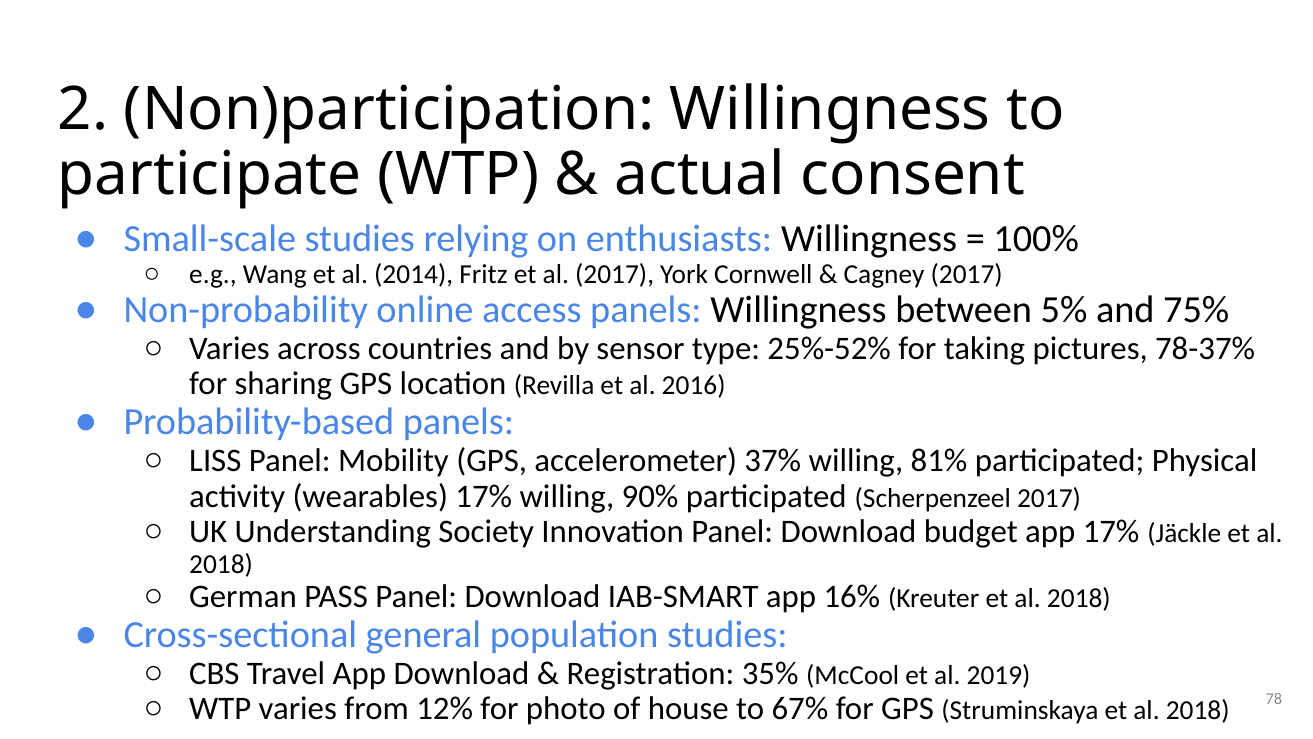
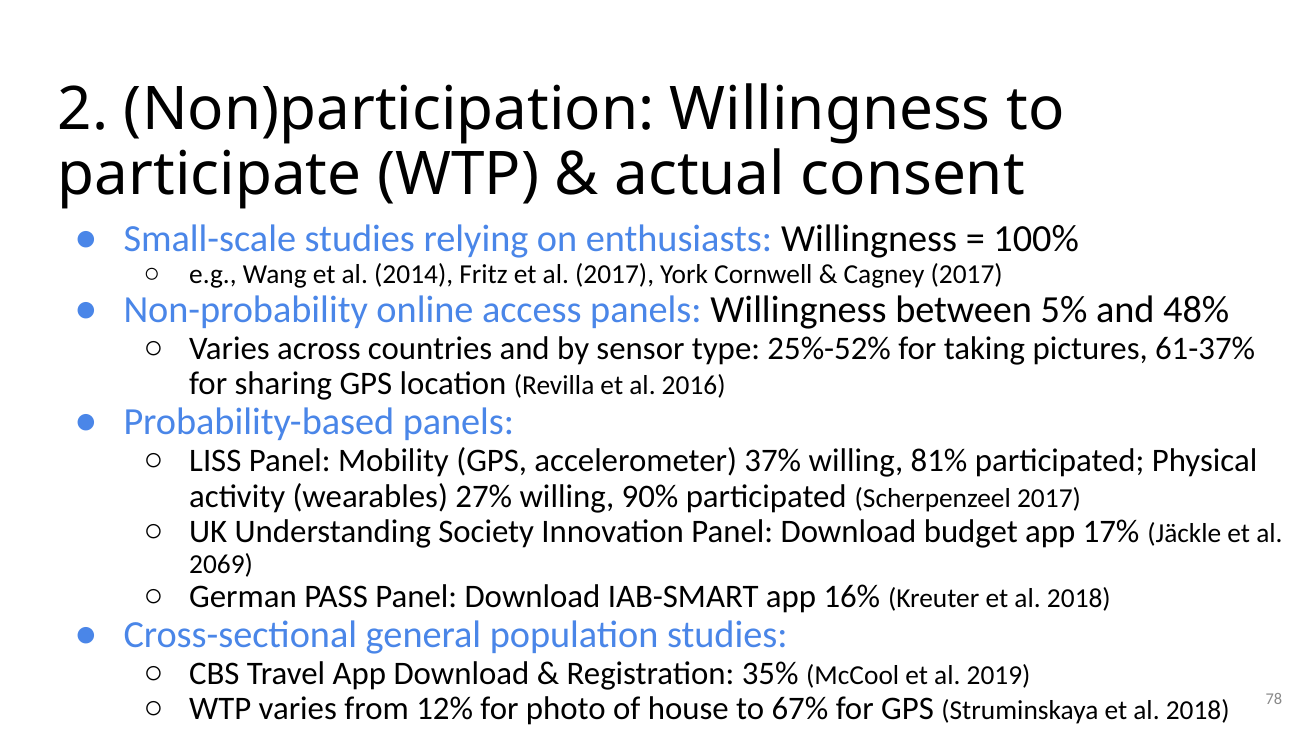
75%: 75% -> 48% (1196, 310)
78-37%: 78-37% -> 61-37% (1205, 348)
wearables 17%: 17% -> 27% (484, 496)
2018: 2018 -> 2069 (221, 564)
